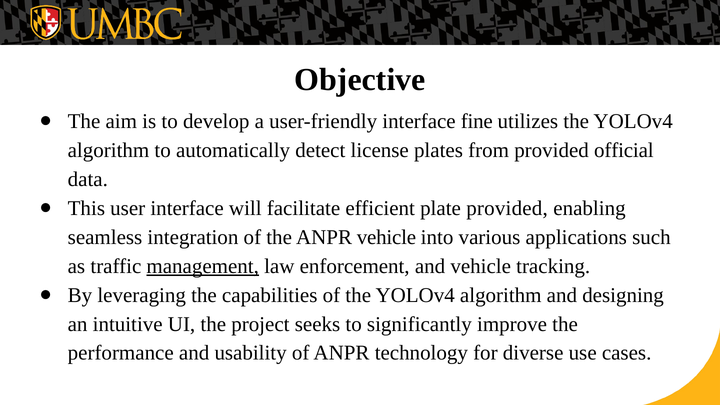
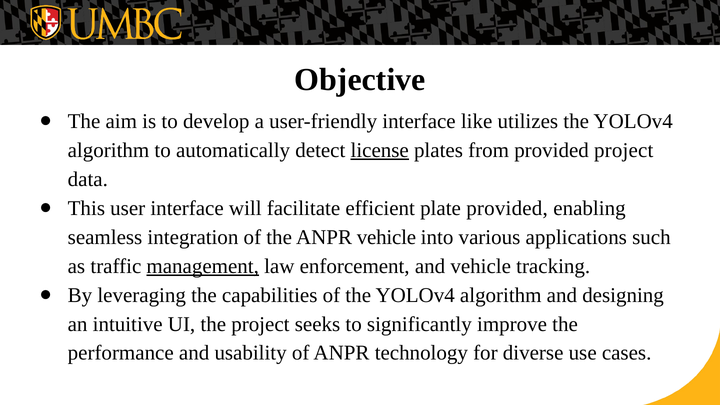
fine: fine -> like (477, 121)
license underline: none -> present (380, 150)
provided official: official -> project (624, 150)
